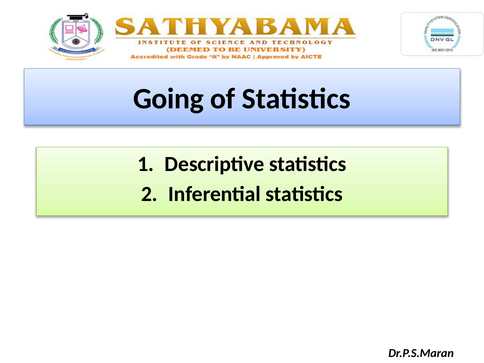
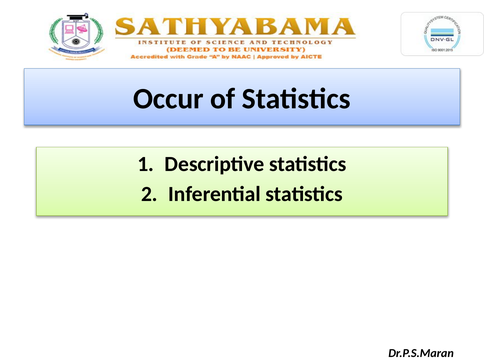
Going: Going -> Occur (168, 99)
